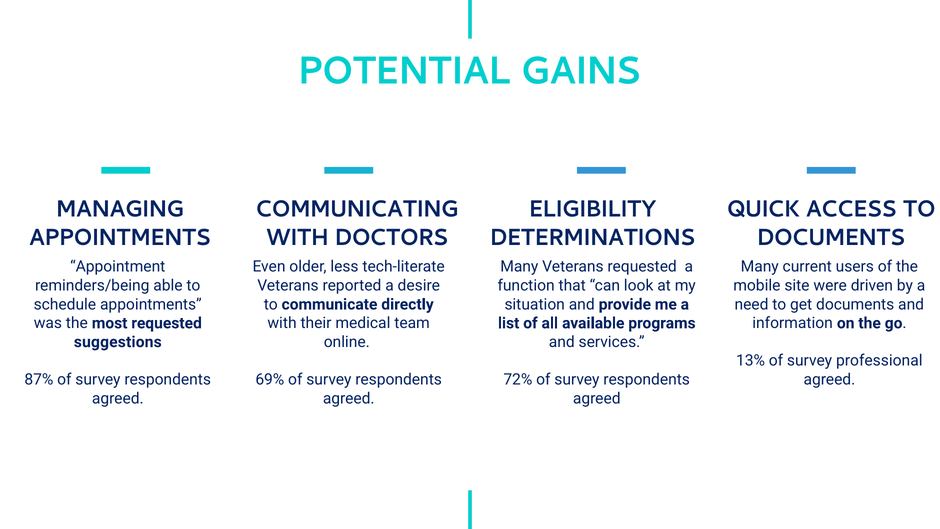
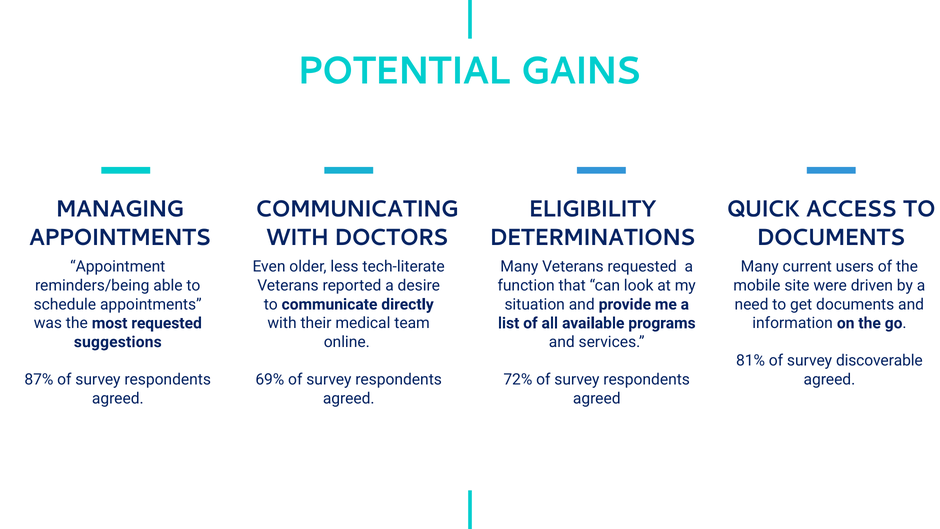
13%: 13% -> 81% (751, 361)
professional: professional -> discoverable (879, 361)
